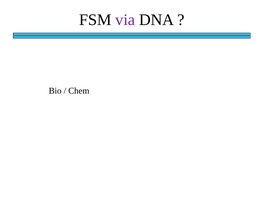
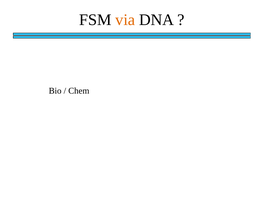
via colour: purple -> orange (125, 20)
